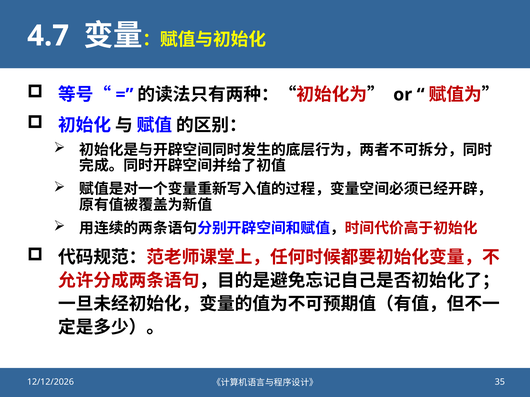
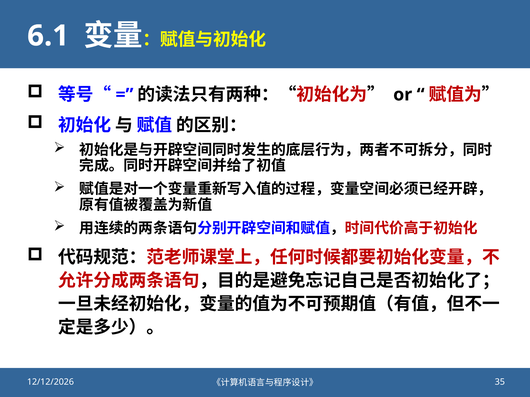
4.7: 4.7 -> 6.1 (48, 36)
